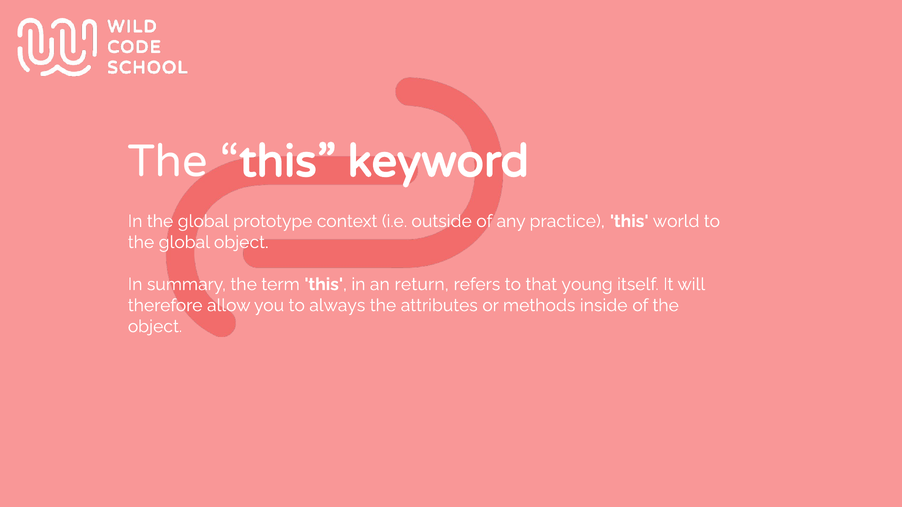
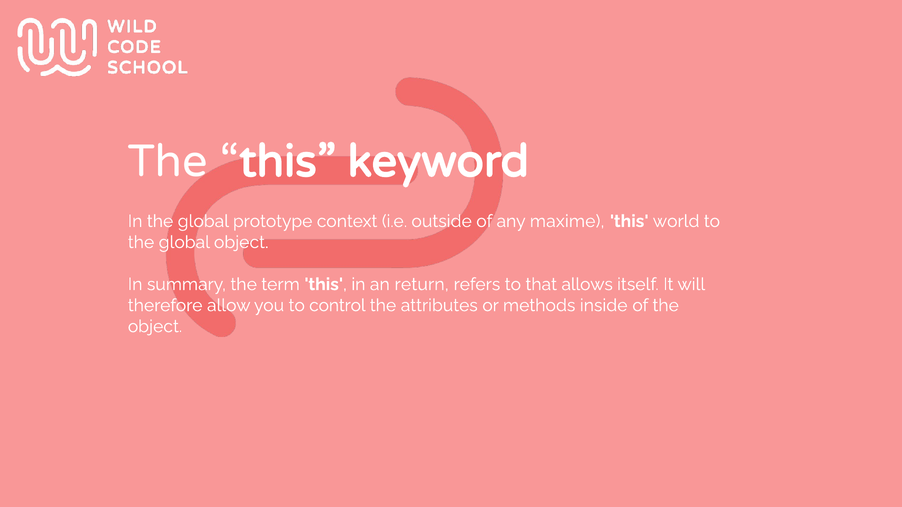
practice: practice -> maxime (567, 221)
young: young -> allows (587, 285)
always: always -> control (337, 306)
